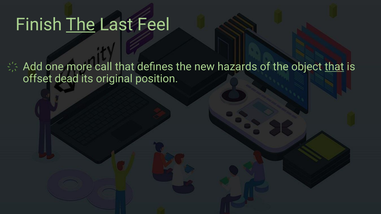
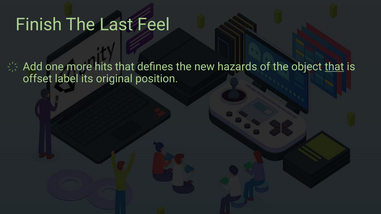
The underline: present -> none (81, 25)
call: call -> hits (104, 67)
dead: dead -> label (67, 79)
